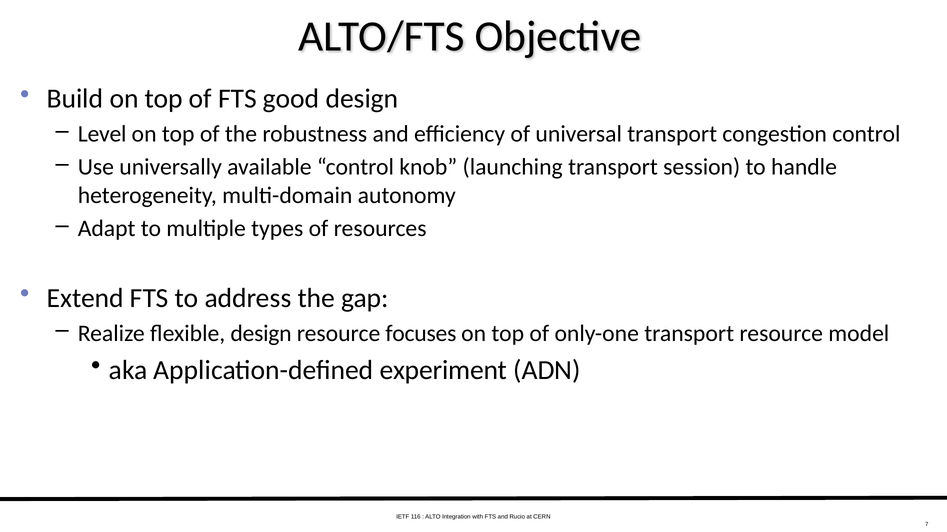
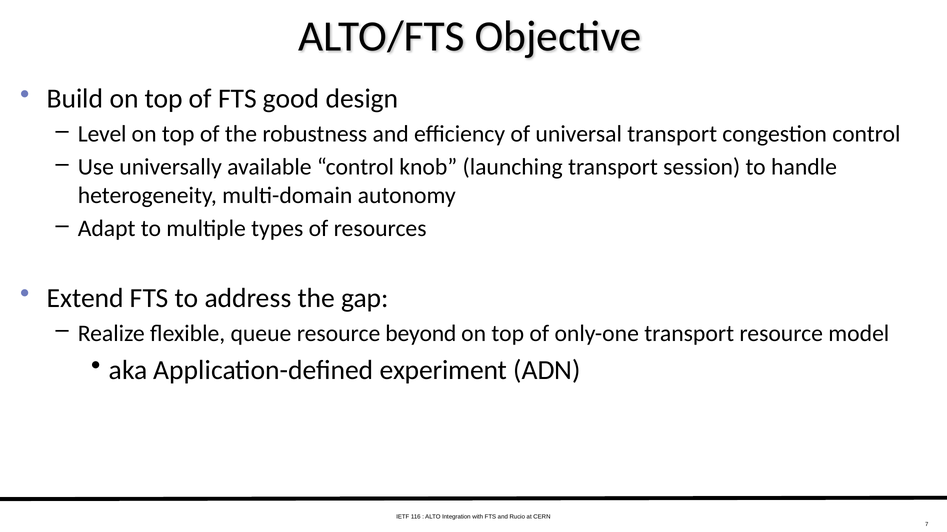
flexible design: design -> queue (261, 334)
focuses: focuses -> beyond (421, 334)
